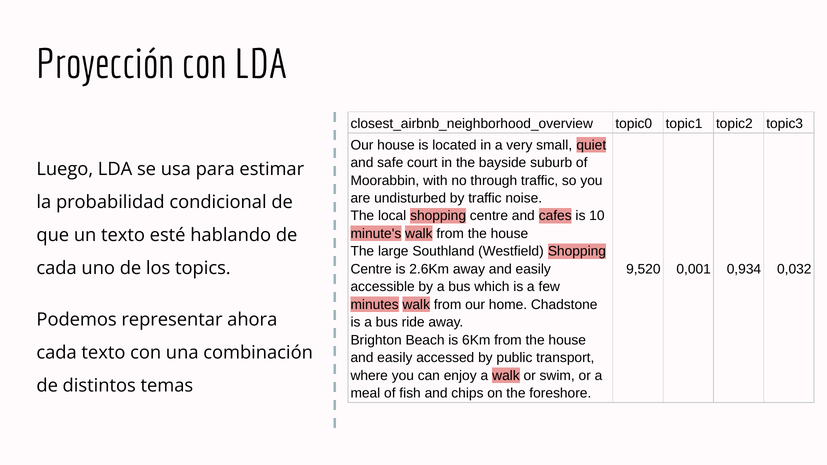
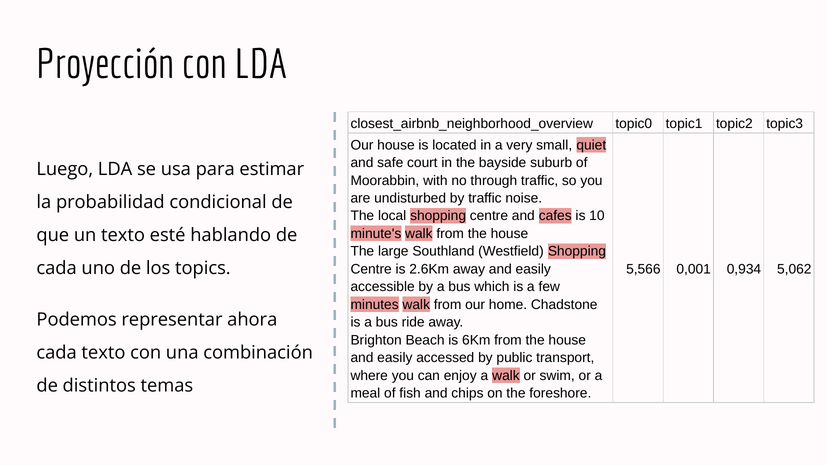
9,520: 9,520 -> 5,566 (643, 269)
0,032: 0,032 -> 5,062 (794, 269)
